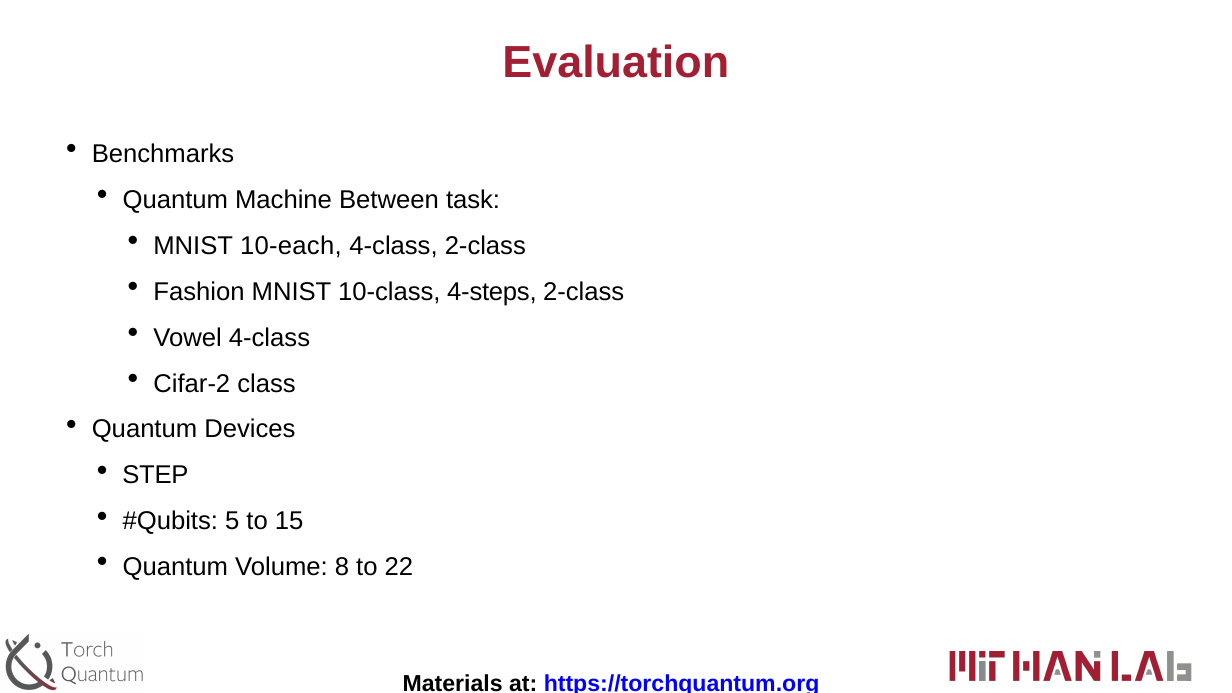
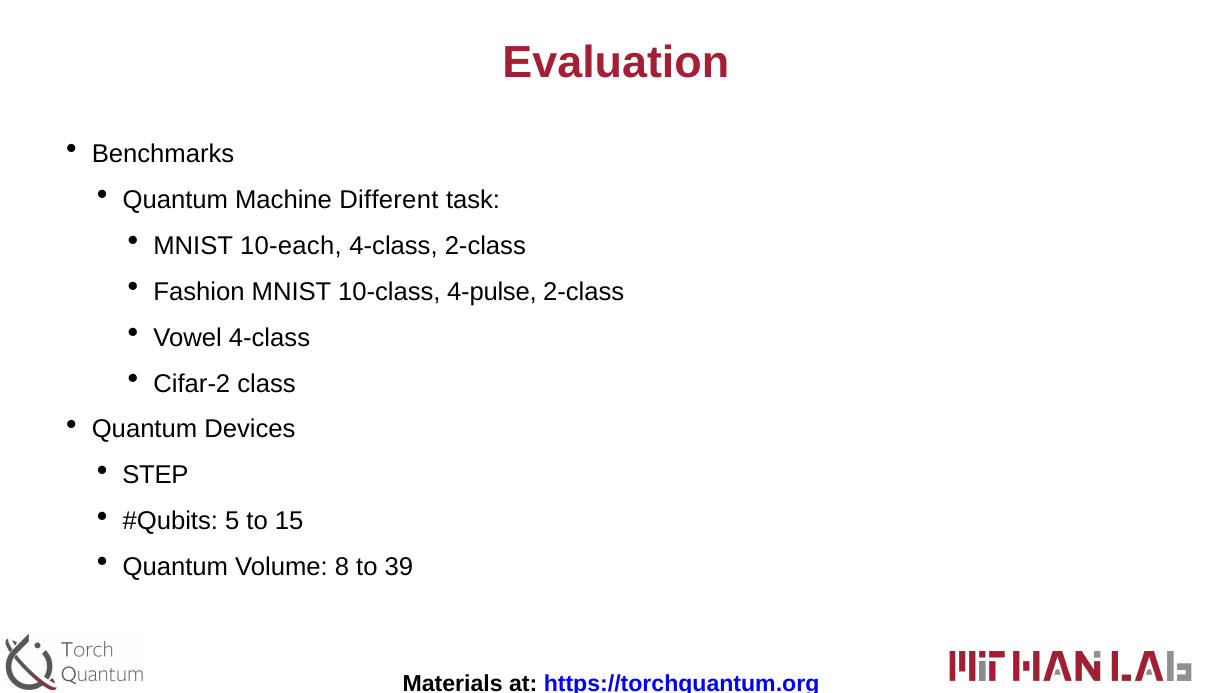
Between: Between -> Different (389, 200)
4-steps: 4-steps -> 4-pulse (492, 292)
22: 22 -> 39 (399, 567)
